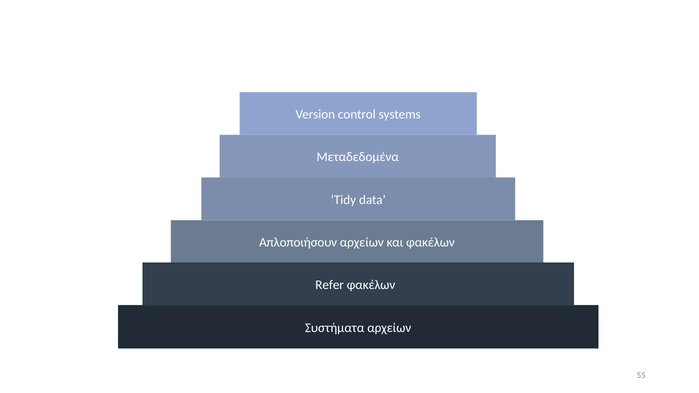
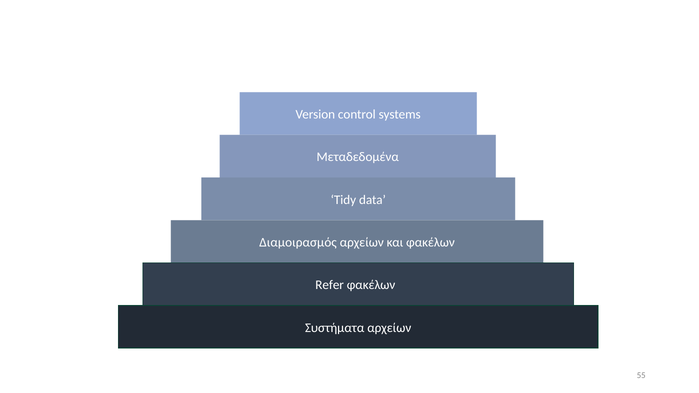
Απλοποιήσουν: Απλοποιήσουν -> Διαμοιρασμός (298, 243)
